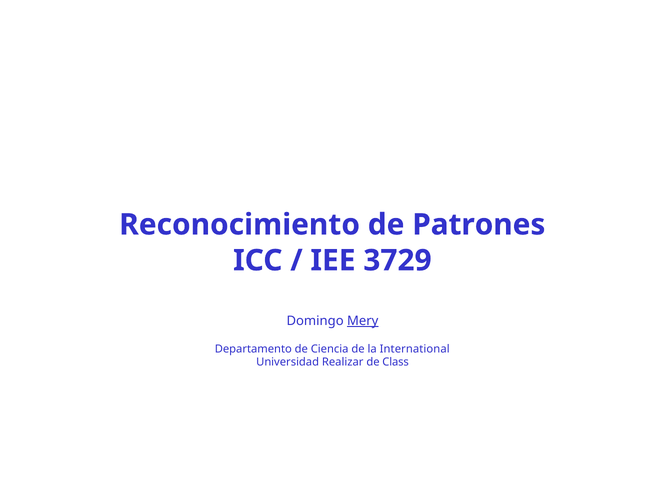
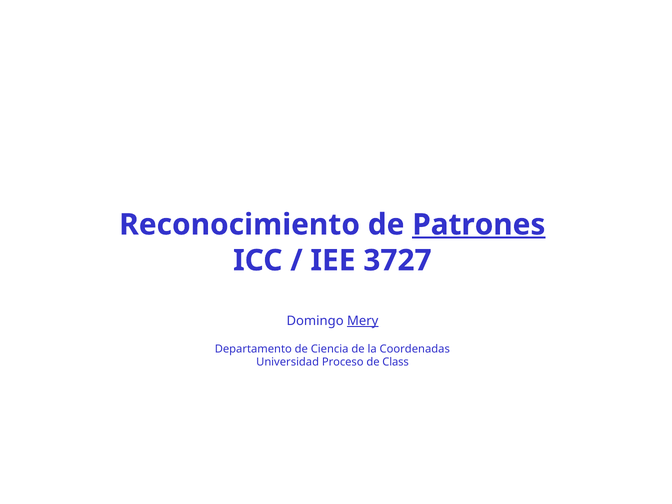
Patrones underline: none -> present (479, 225)
3729: 3729 -> 3727 (397, 261)
International: International -> Coordenadas (415, 349)
Realizar: Realizar -> Proceso (343, 362)
